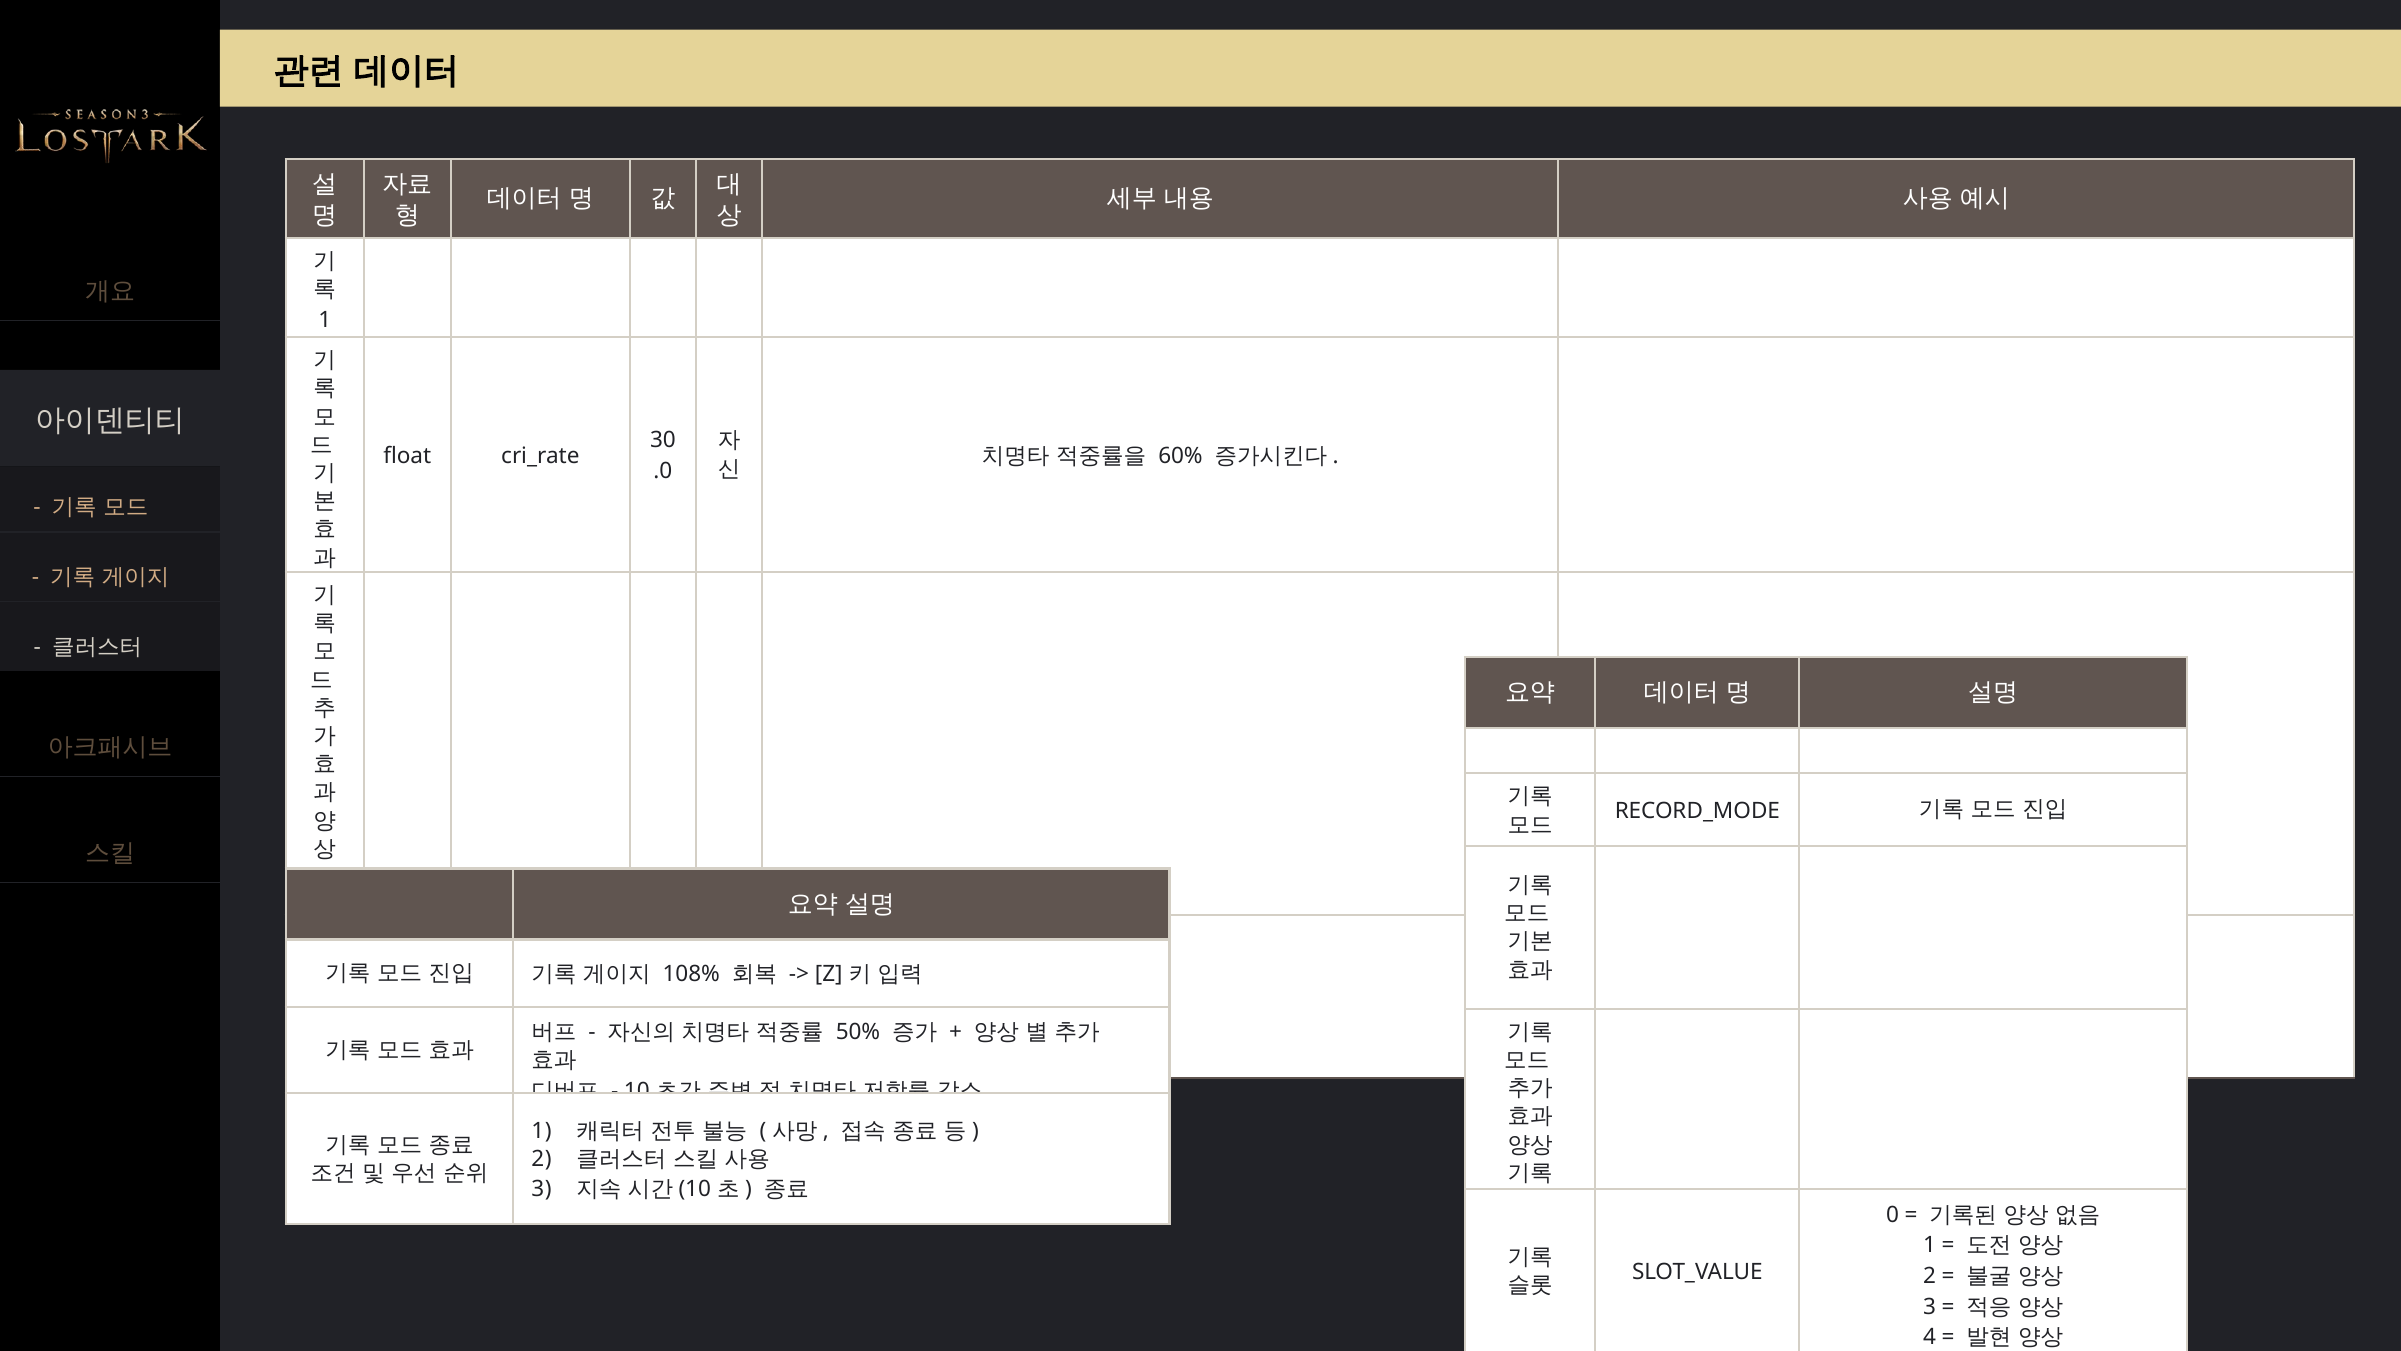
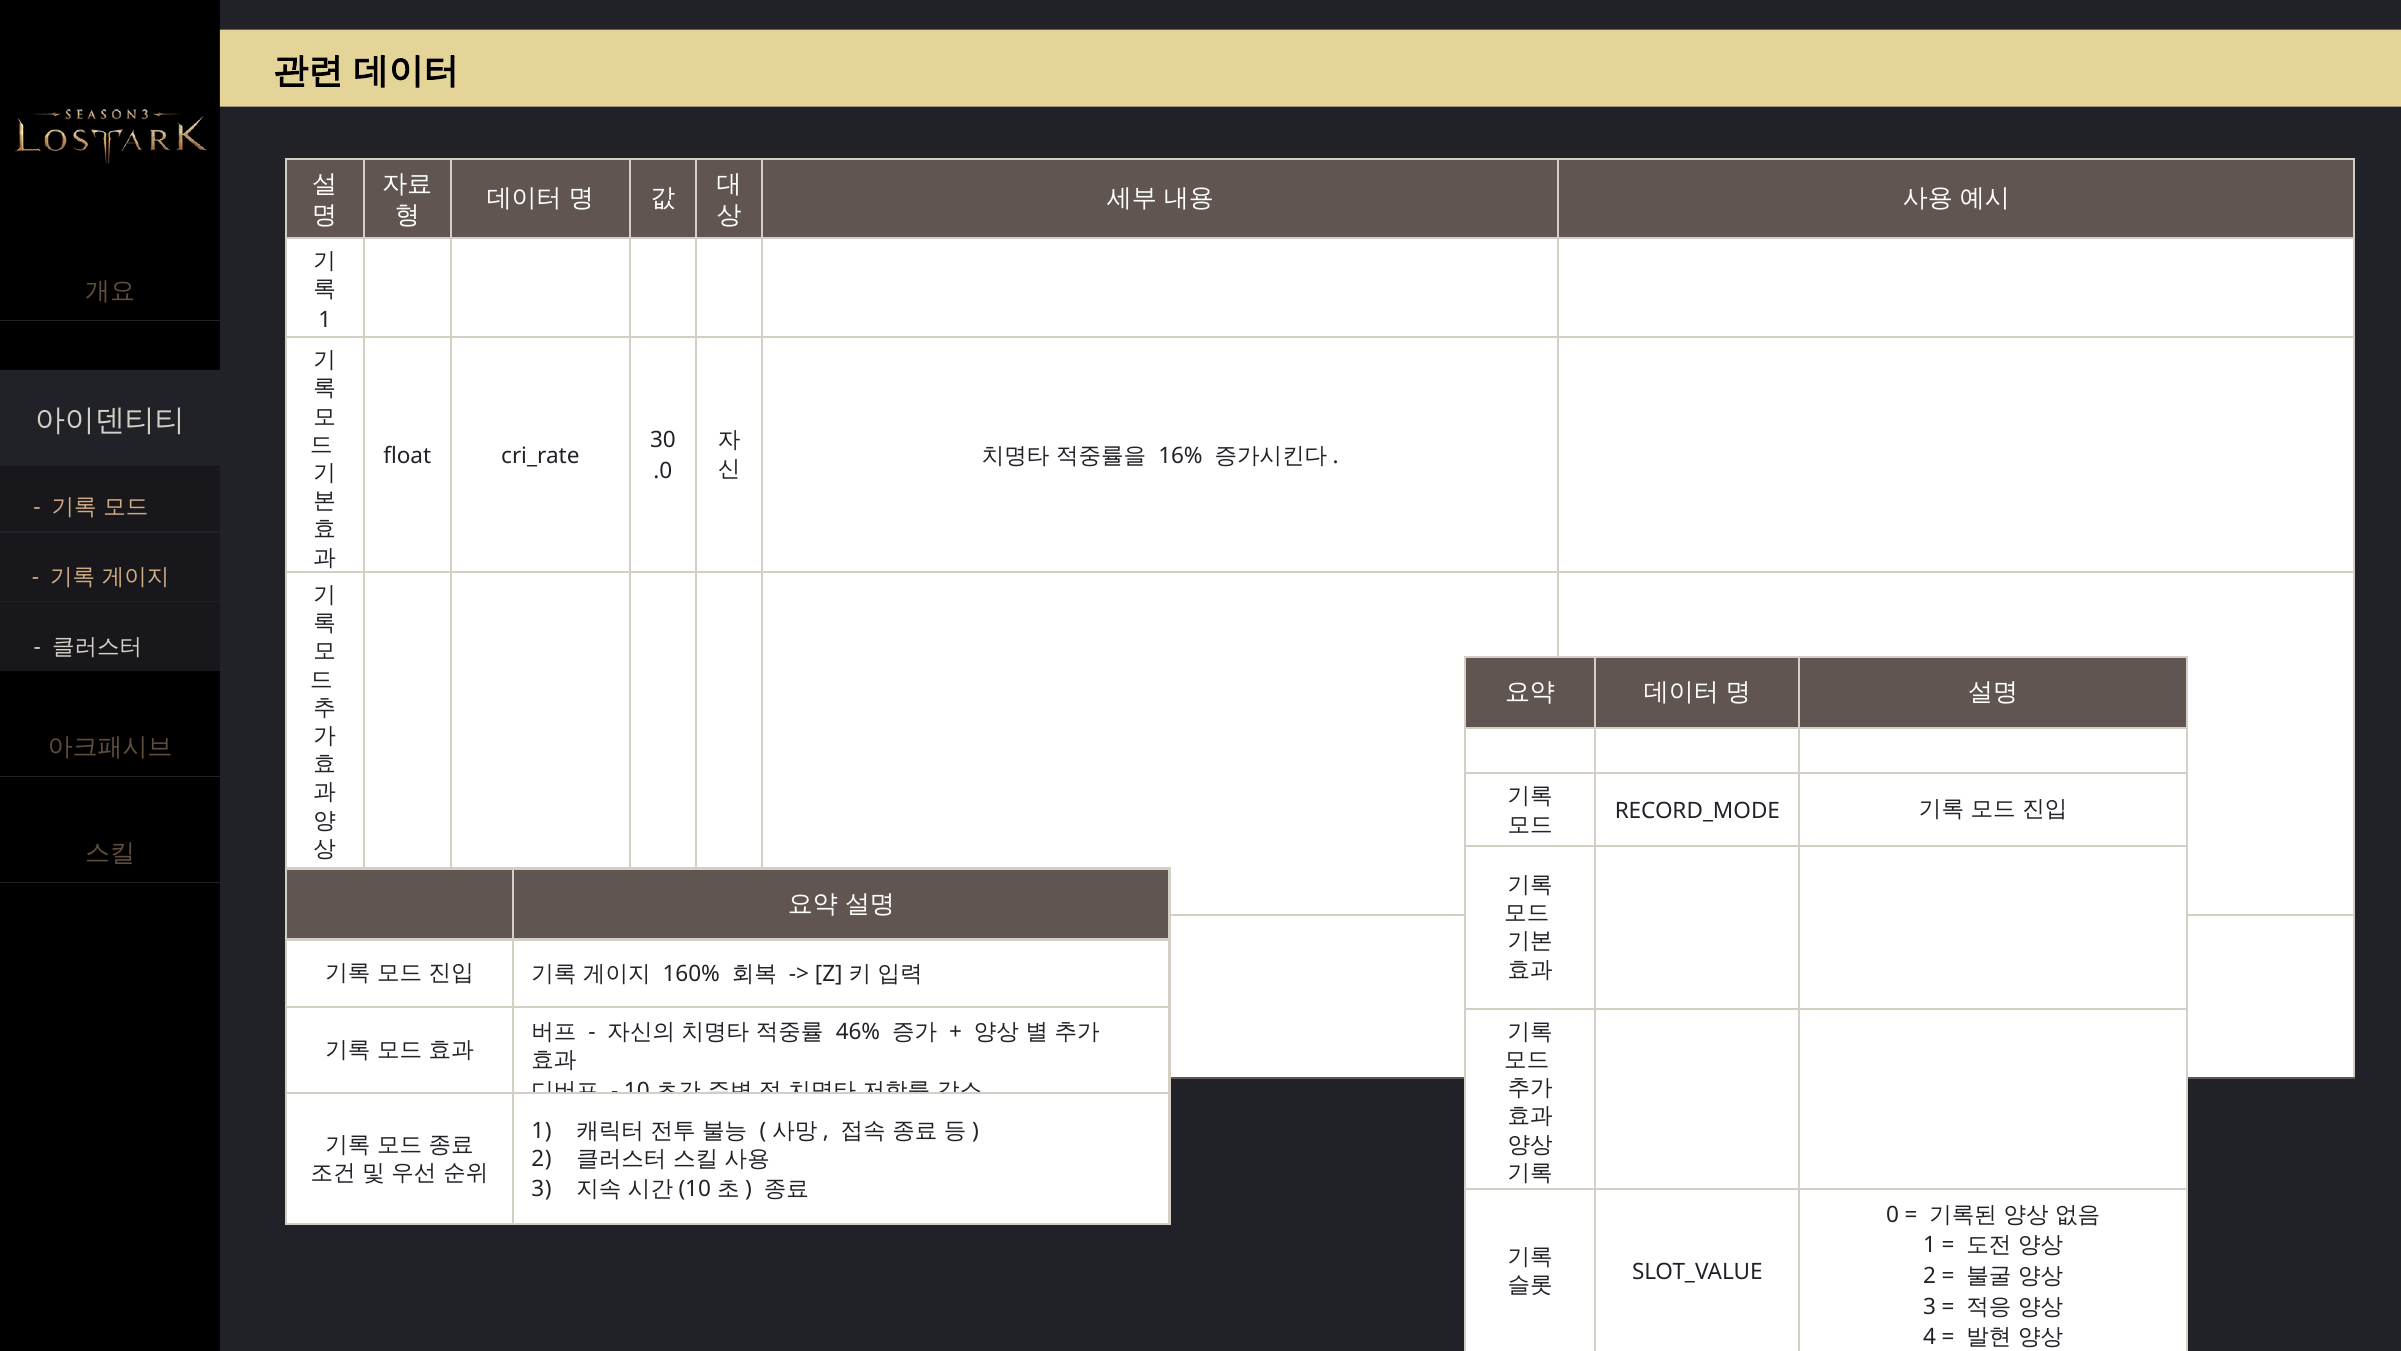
60%: 60% -> 16% (1180, 456)
108%: 108% -> 160% (691, 974)
50%: 50% -> 46% (858, 1032)
